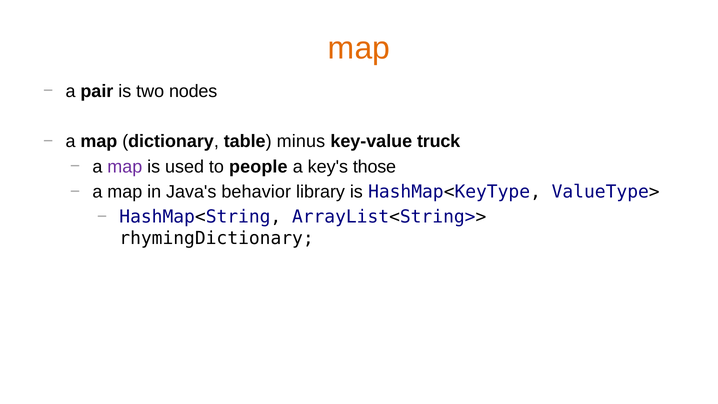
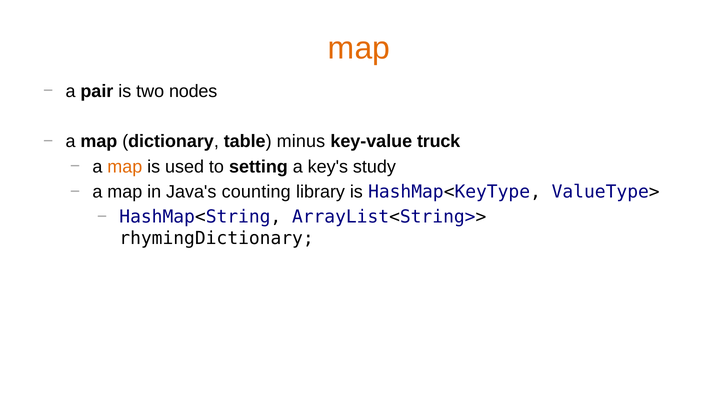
map colour: purple -> orange (125, 167)
people: people -> setting (258, 167)
those: those -> study (374, 167)
behavior: behavior -> counting (256, 192)
